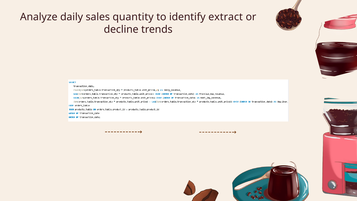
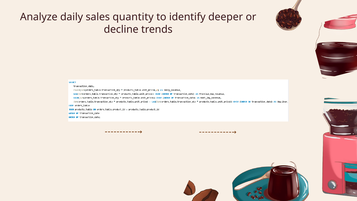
extract: extract -> deeper (226, 17)
